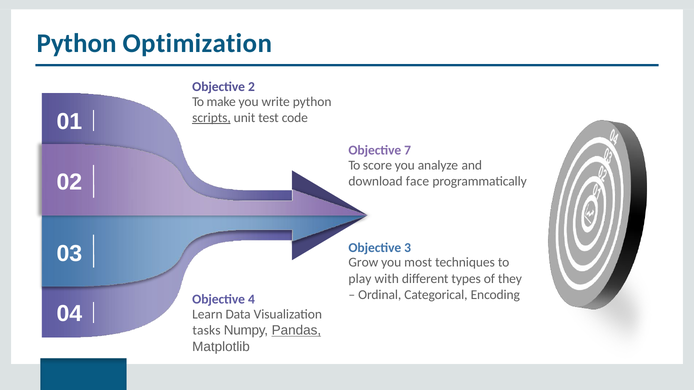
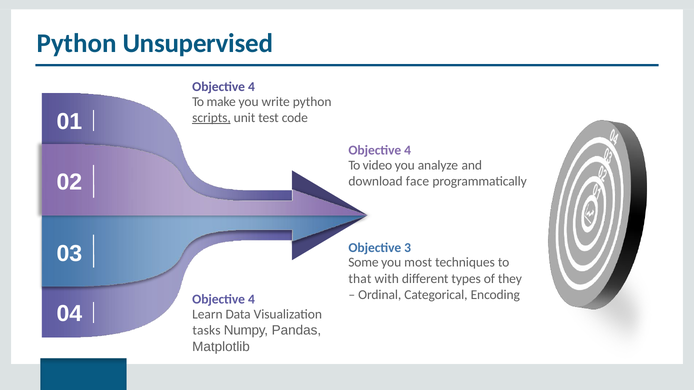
Optimization: Optimization -> Unsupervised (198, 44)
2: 2 -> 4 (251, 87)
7: 7 -> 4 (408, 151)
score: score -> video (377, 165)
Grow: Grow -> Some (363, 263)
play: play -> that (360, 279)
Pandas underline: present -> none (296, 331)
